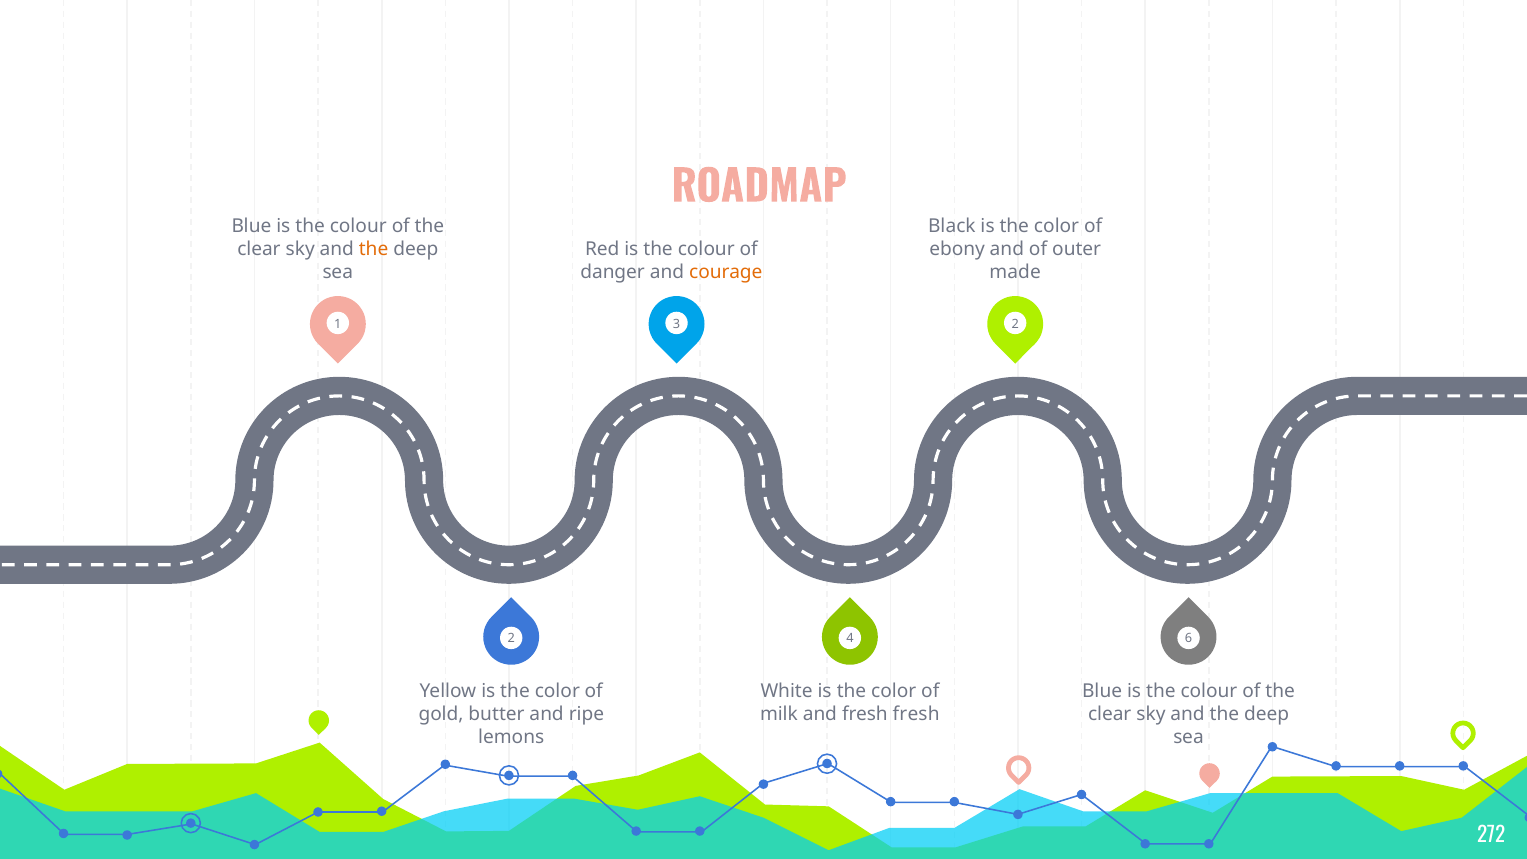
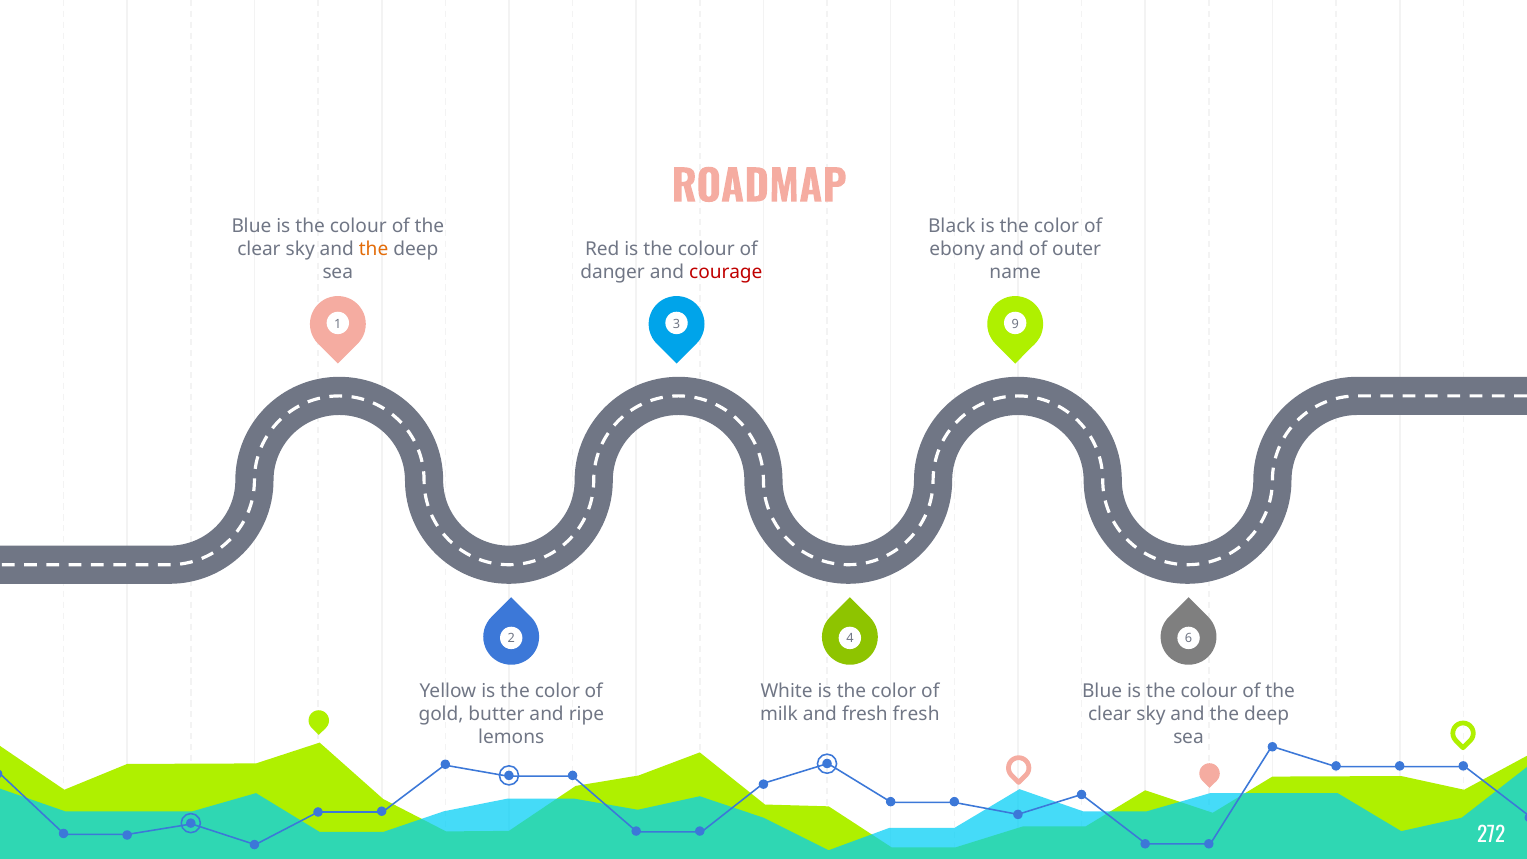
courage colour: orange -> red (726, 272)
made: made -> name (1015, 272)
3 2: 2 -> 9 (1015, 324)
